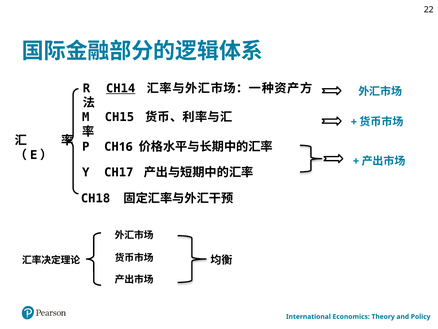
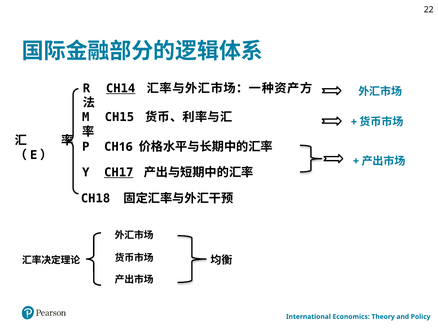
CH17 underline: none -> present (119, 172)
